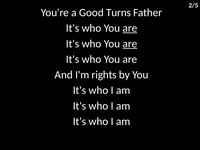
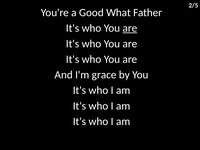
Turns: Turns -> What (118, 13)
are underline: present -> none (130, 44)
rights: rights -> grace (104, 75)
